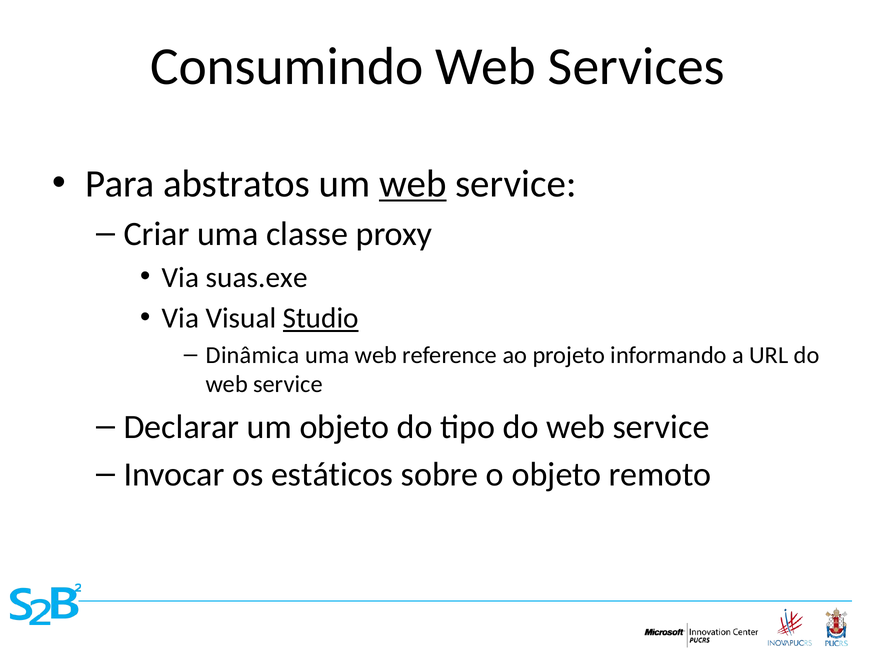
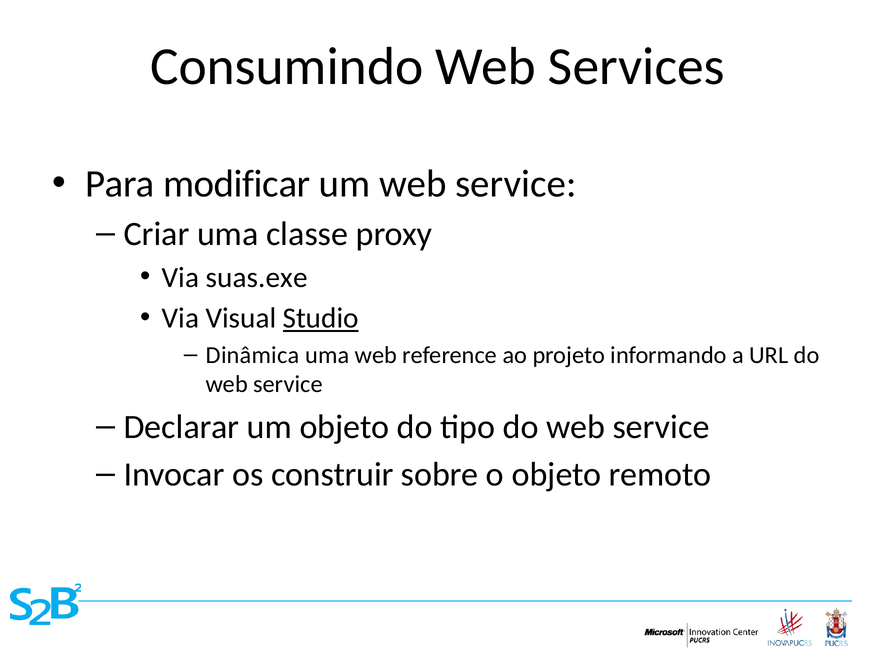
abstratos: abstratos -> modificar (237, 184)
web underline: present -> none (413, 184)
estáticos: estáticos -> construir (332, 474)
